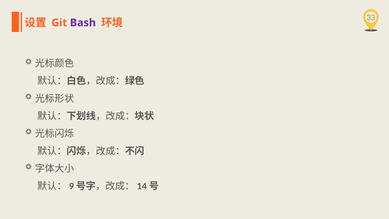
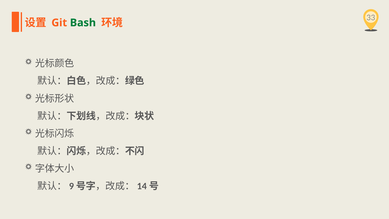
Bash colour: purple -> green (83, 23)
